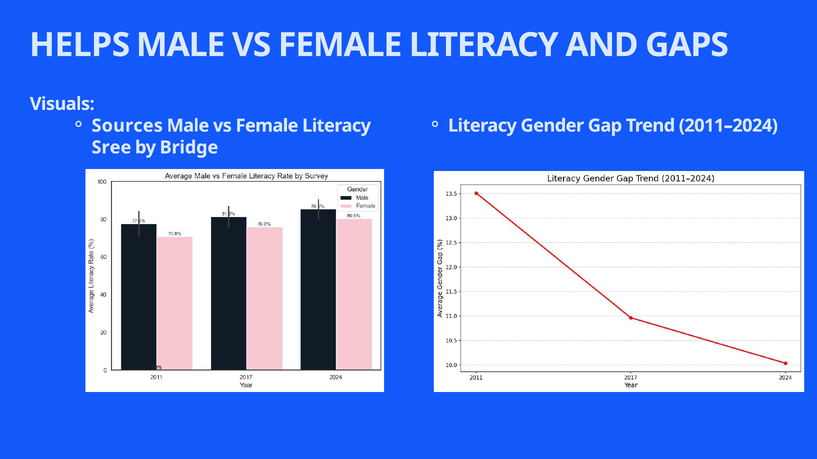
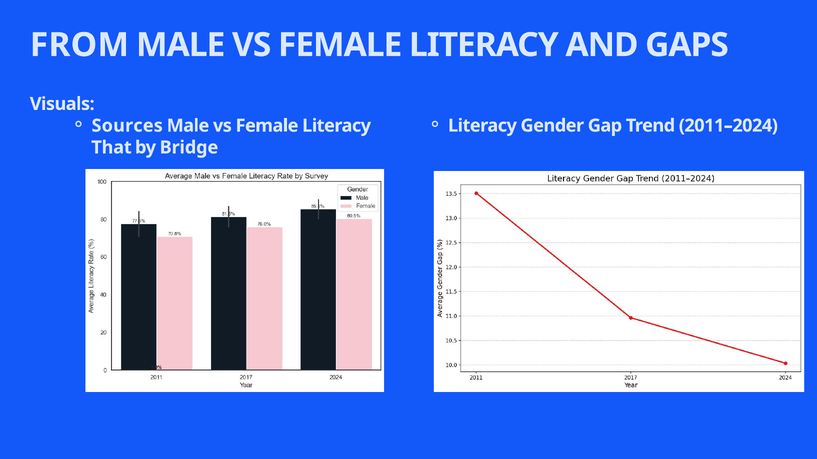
HELPS: HELPS -> FROM (79, 45)
Sree: Sree -> That (112, 148)
